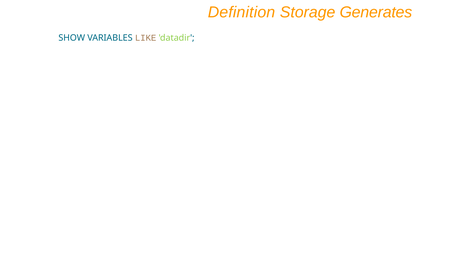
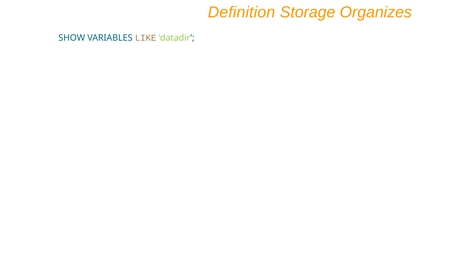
Generates: Generates -> Organizes (376, 12)
